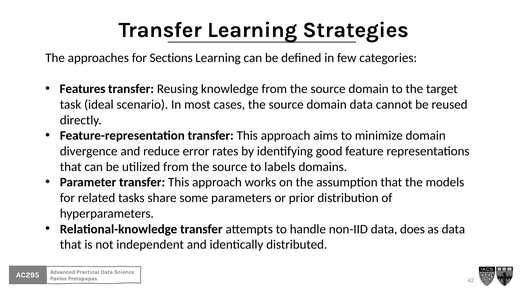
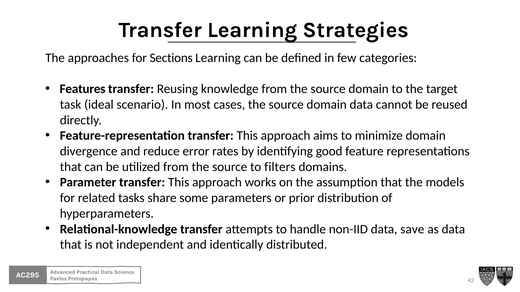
labels: labels -> filters (280, 167)
does: does -> save (412, 229)
